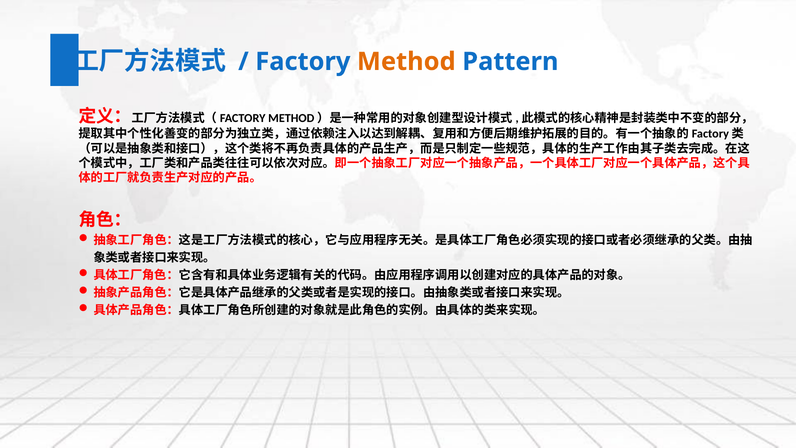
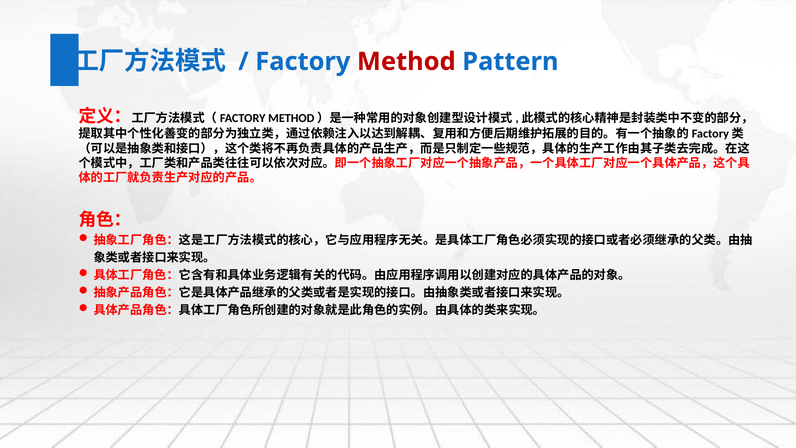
Method colour: orange -> red (406, 62)
